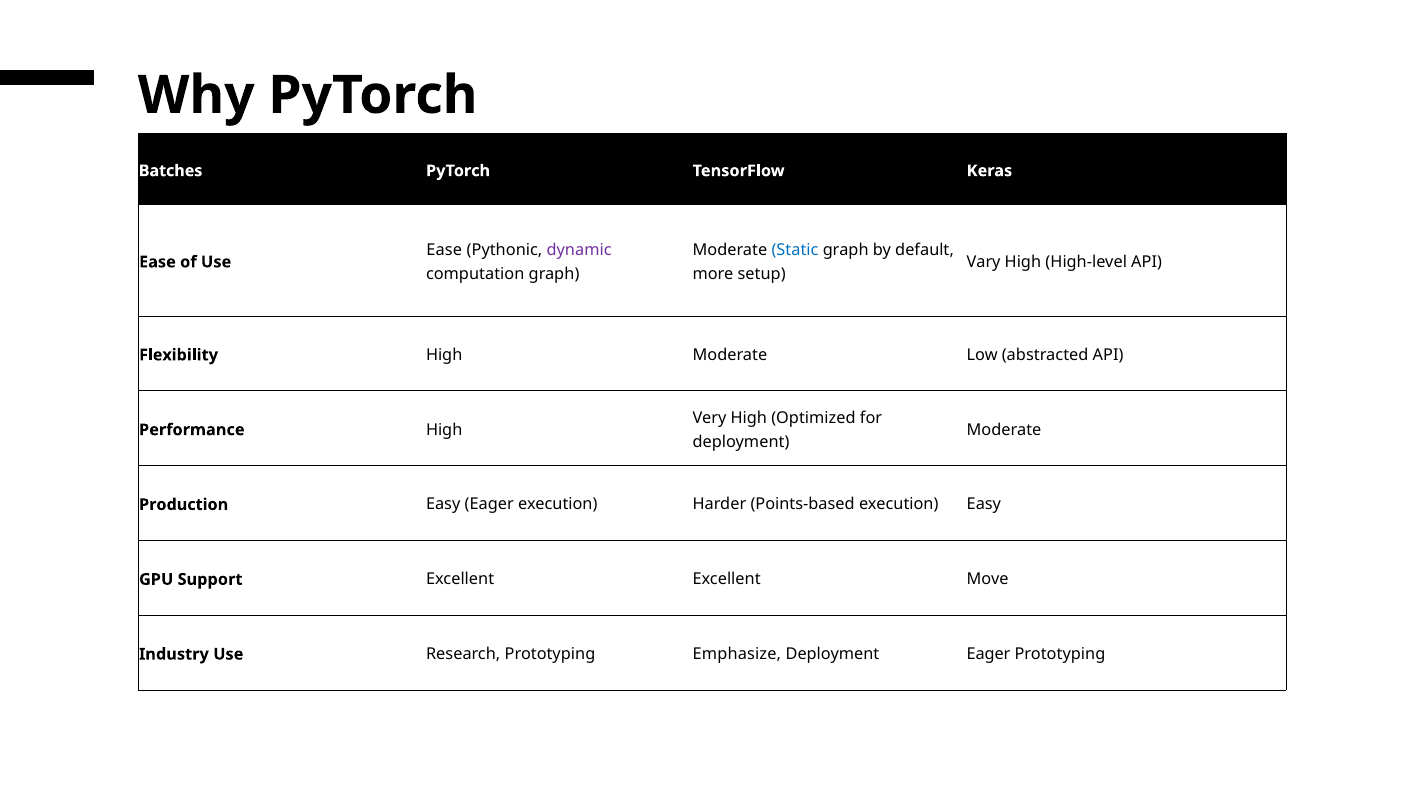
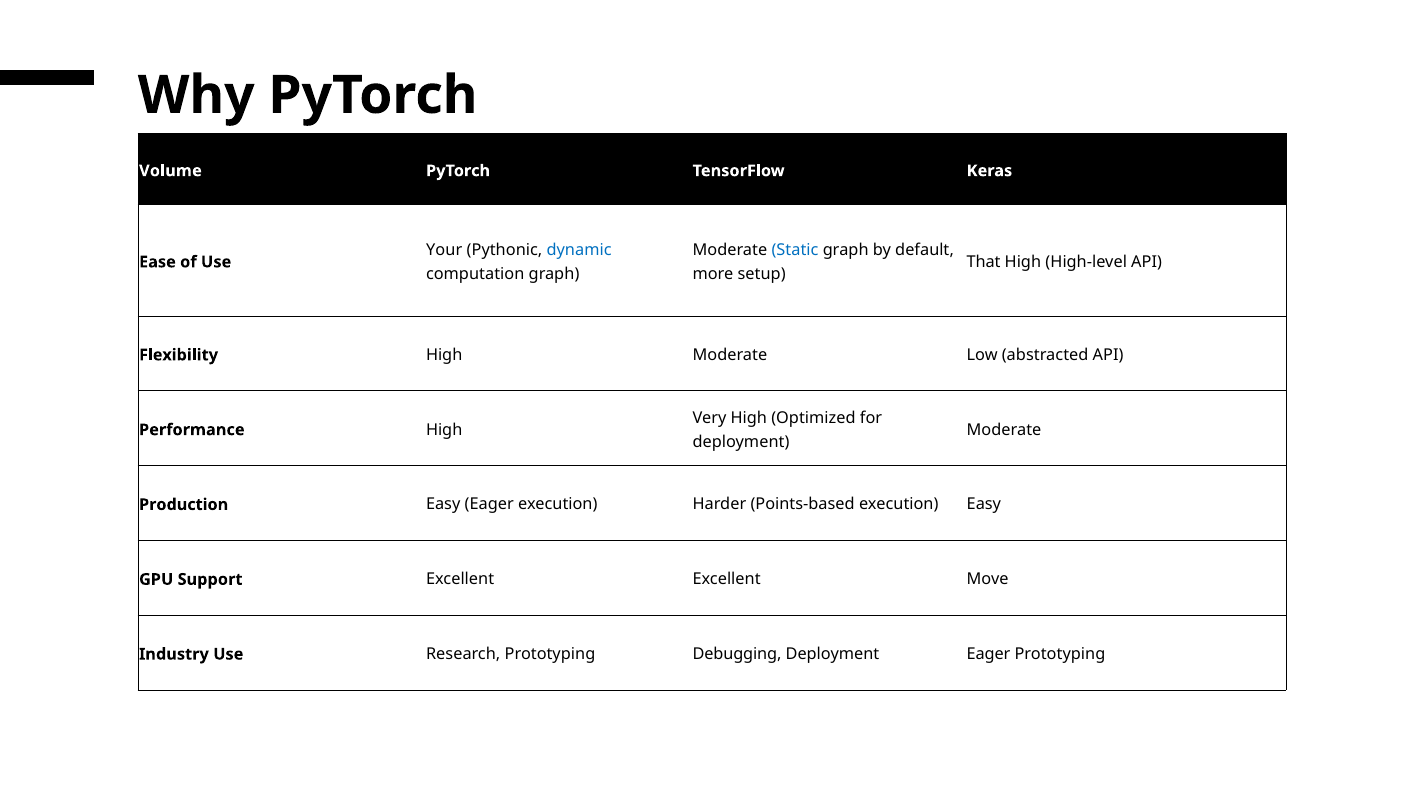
Batches: Batches -> Volume (170, 171)
Ease: Ease -> Your (444, 250)
dynamic colour: purple -> blue (579, 250)
Vary: Vary -> That (984, 262)
Emphasize: Emphasize -> Debugging (737, 654)
